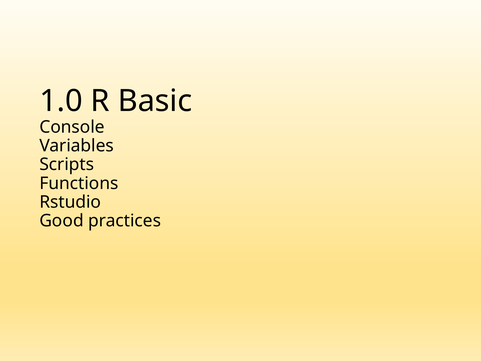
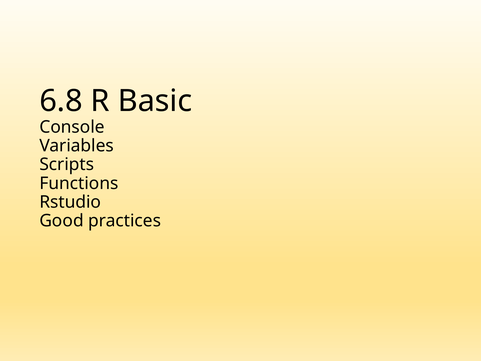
1.0: 1.0 -> 6.8 (61, 101)
